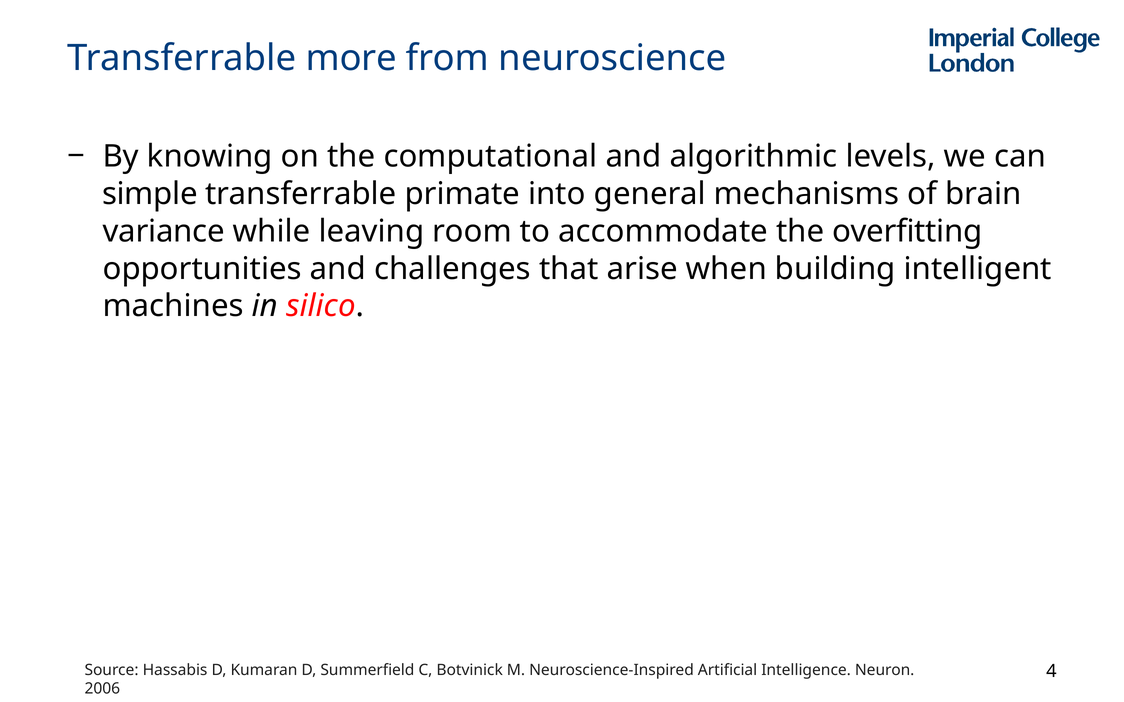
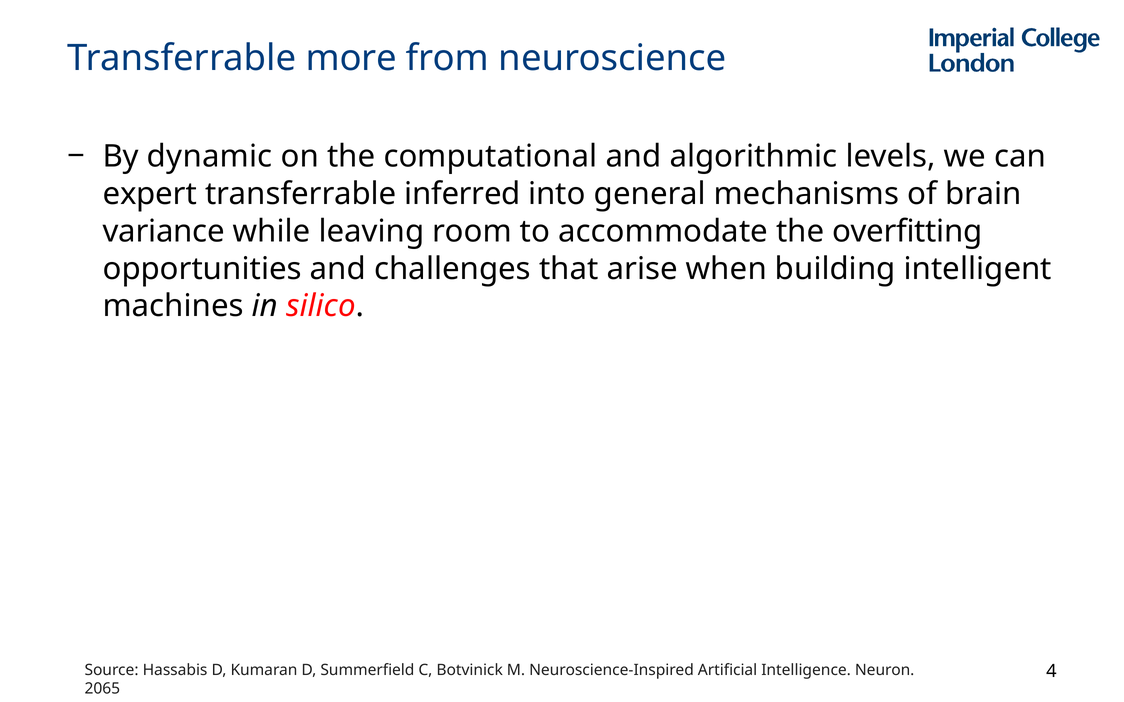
knowing: knowing -> dynamic (210, 156)
simple: simple -> expert (150, 194)
primate: primate -> inferred (462, 194)
2006: 2006 -> 2065 (102, 689)
